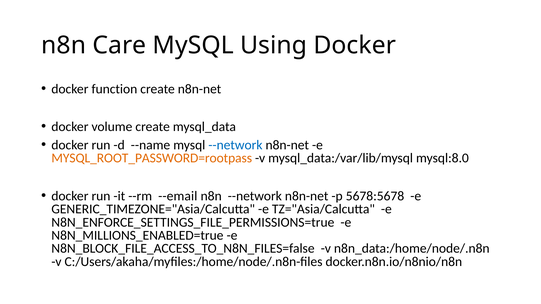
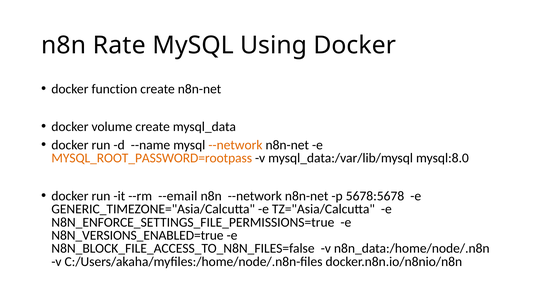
Care: Care -> Rate (119, 45)
--network colour: blue -> orange (235, 145)
N8N_MILLIONS_ENABLED=true: N8N_MILLIONS_ENABLED=true -> N8N_VERSIONS_ENABLED=true (137, 236)
